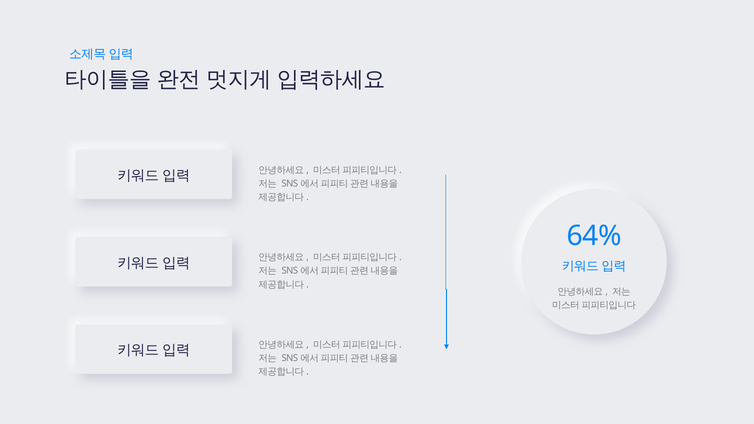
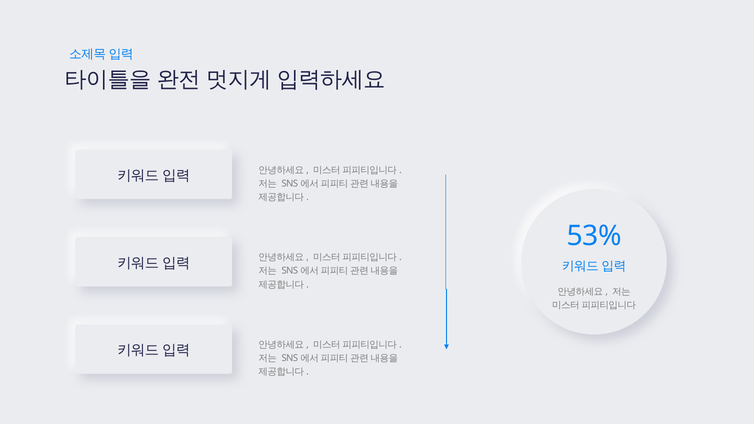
64%: 64% -> 53% (594, 236)
